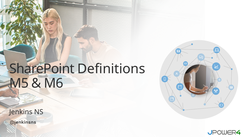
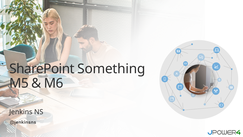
Definitions: Definitions -> Something (111, 69)
